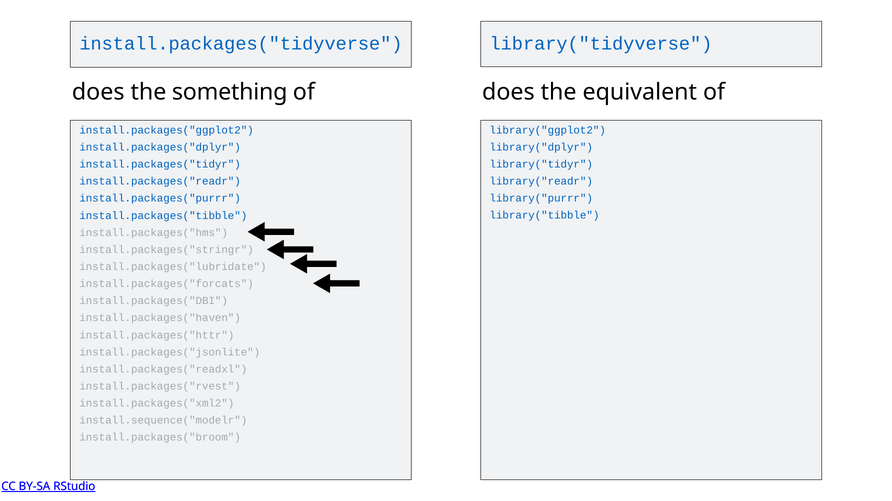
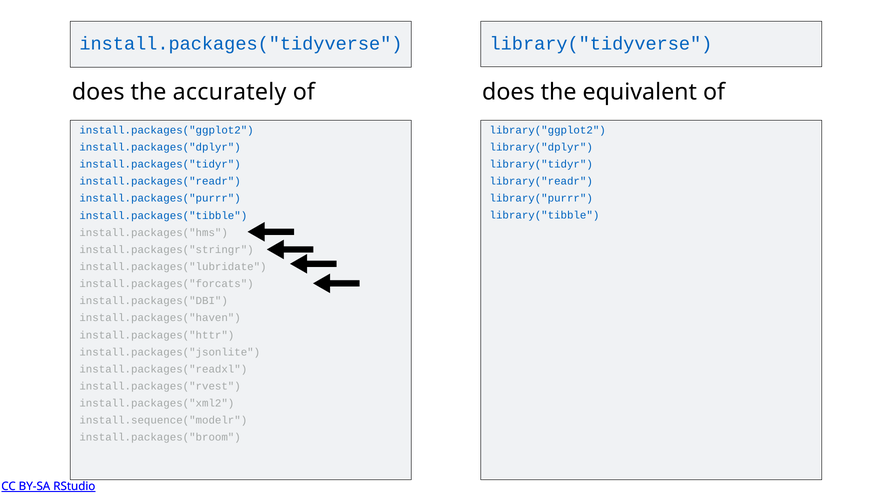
something: something -> accurately (230, 92)
